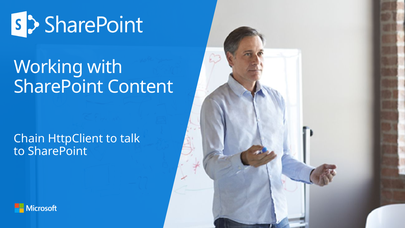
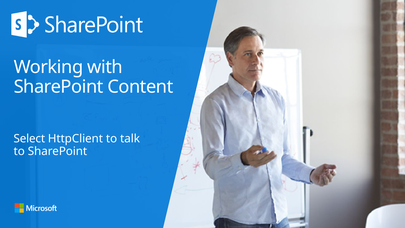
Chain: Chain -> Select (29, 139)
